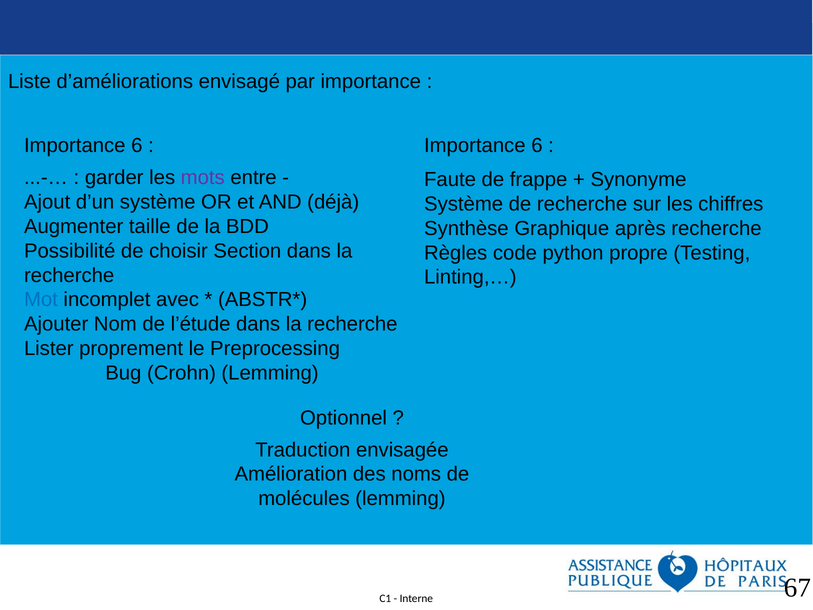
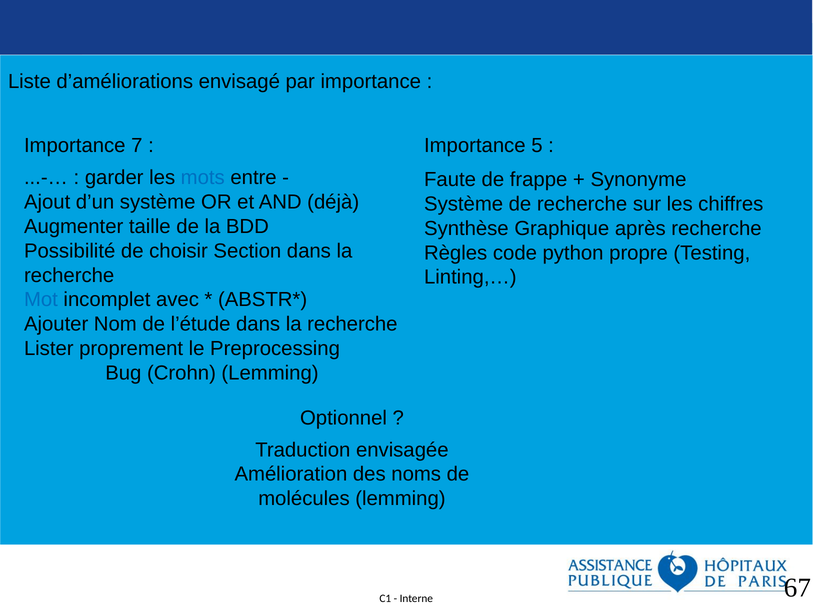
6: 6 -> 7 (137, 146)
6: 6 -> 5 (537, 146)
mots colour: purple -> blue (203, 178)
